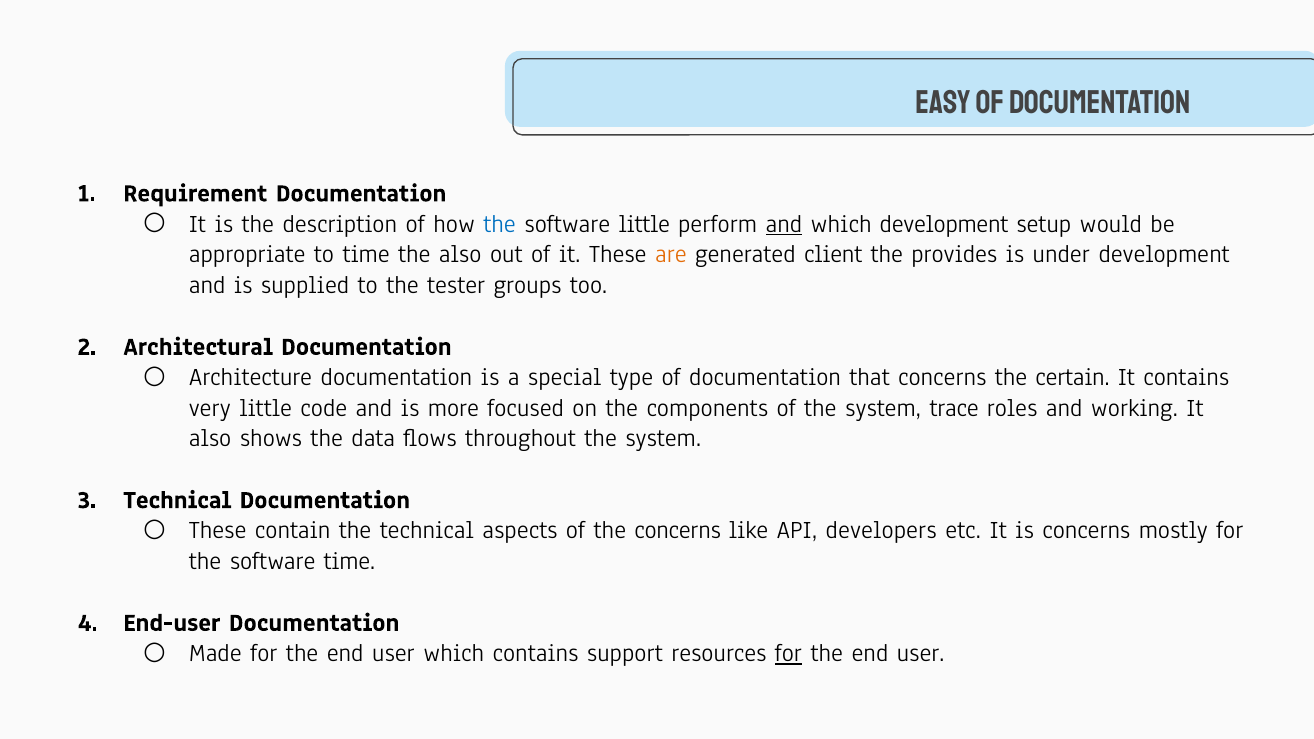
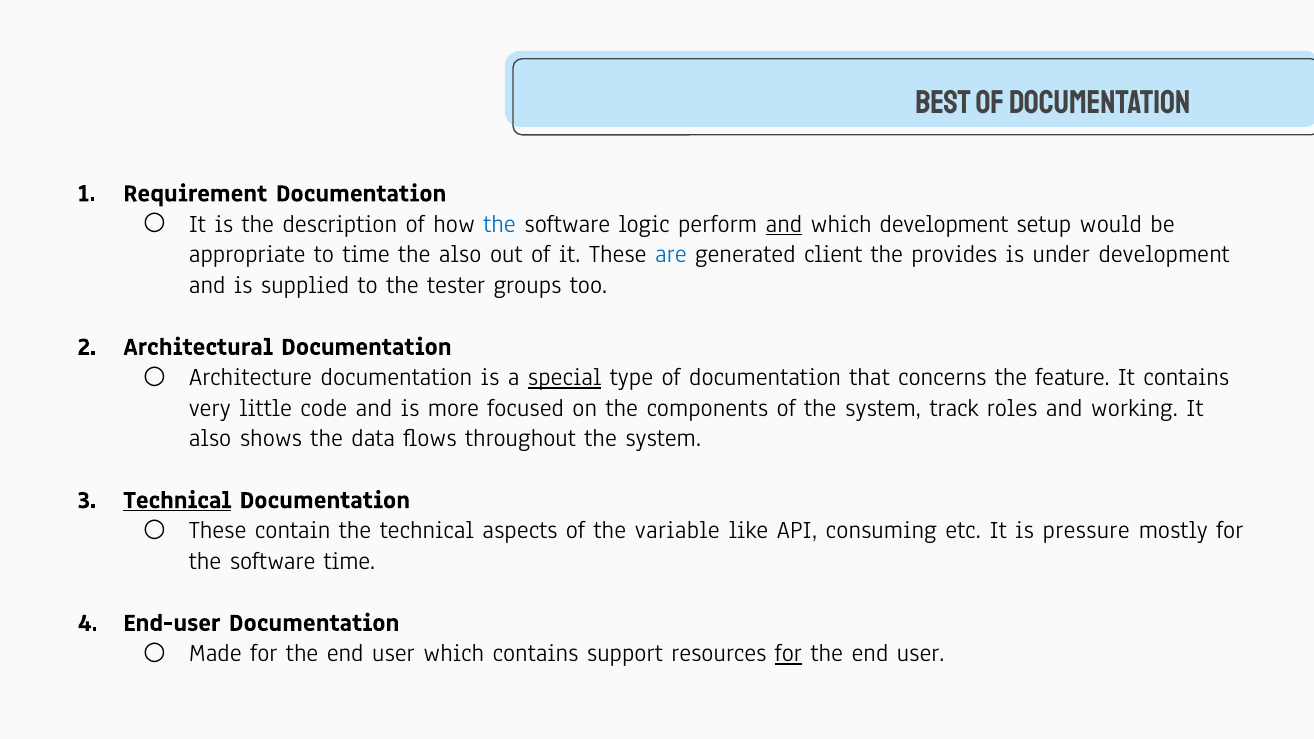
Easy: Easy -> Best (943, 103)
software little: little -> logic (644, 224)
are colour: orange -> blue (671, 254)
special underline: none -> present (565, 377)
certain: certain -> feature (1073, 377)
trace: trace -> track (954, 408)
Technical underline: none -> present (177, 500)
the concerns: concerns -> variable (677, 531)
developers: developers -> consuming (881, 531)
is concerns: concerns -> pressure (1086, 531)
